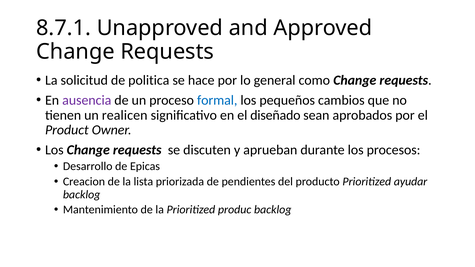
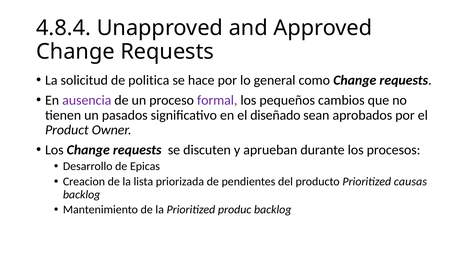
8.7.1: 8.7.1 -> 4.8.4 (64, 28)
formal colour: blue -> purple (217, 100)
realicen: realicen -> pasados (125, 115)
ayudar: ayudar -> causas (410, 182)
